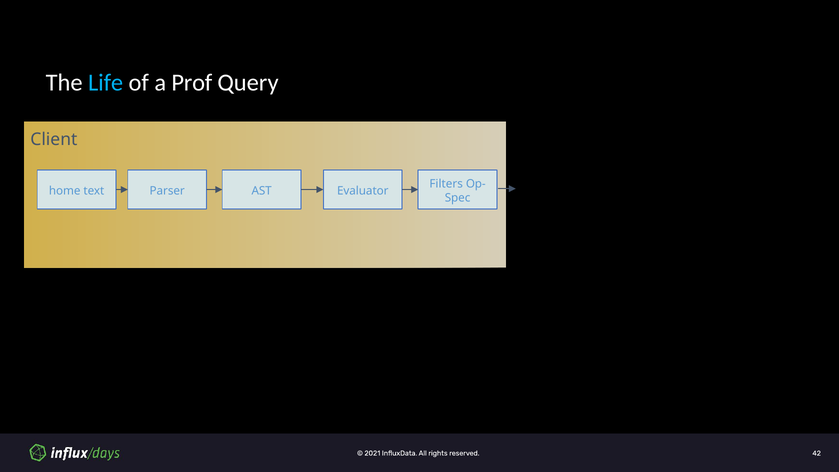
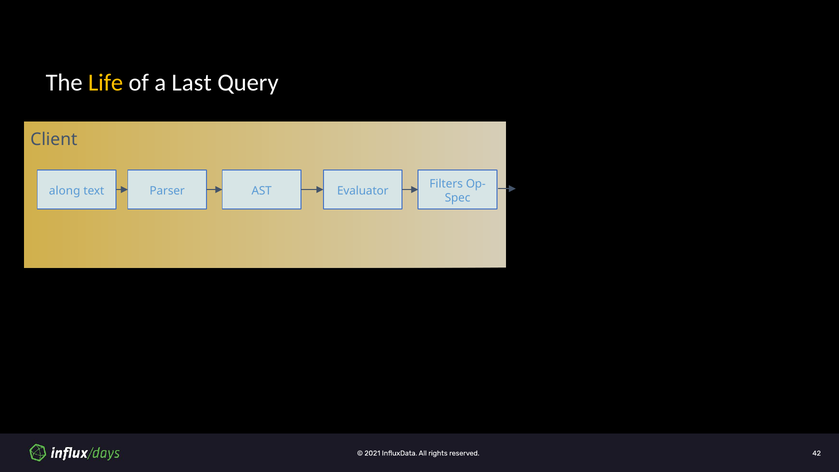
Life colour: light blue -> yellow (106, 83)
Prof: Prof -> Last (192, 83)
home: home -> along (65, 191)
